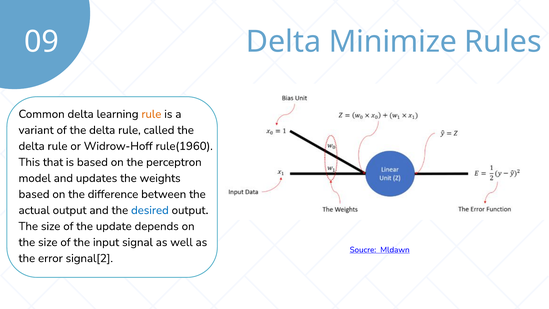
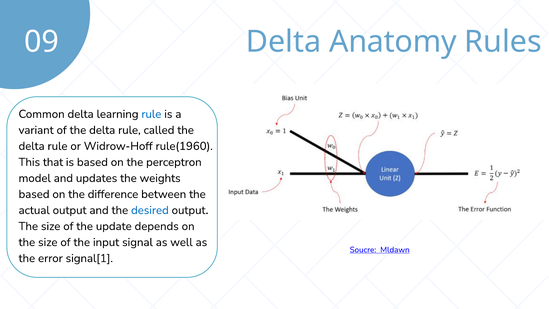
Minimize: Minimize -> Anatomy (393, 42)
rule colour: orange -> blue (151, 114)
signal[2: signal[2 -> signal[1 (89, 258)
